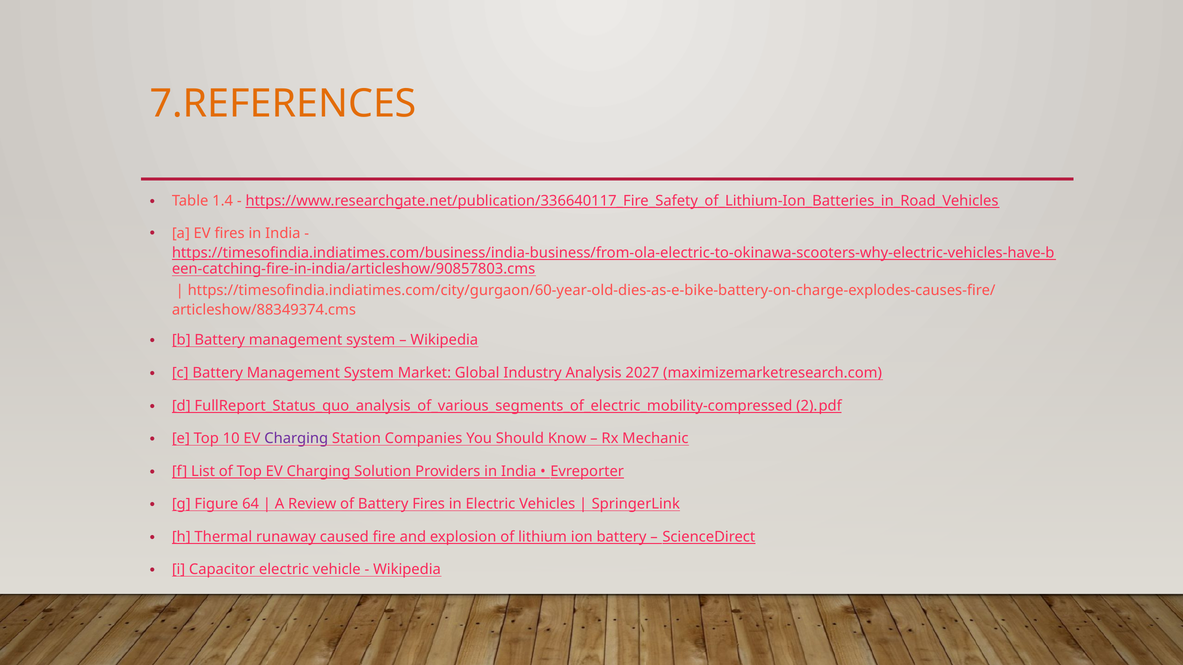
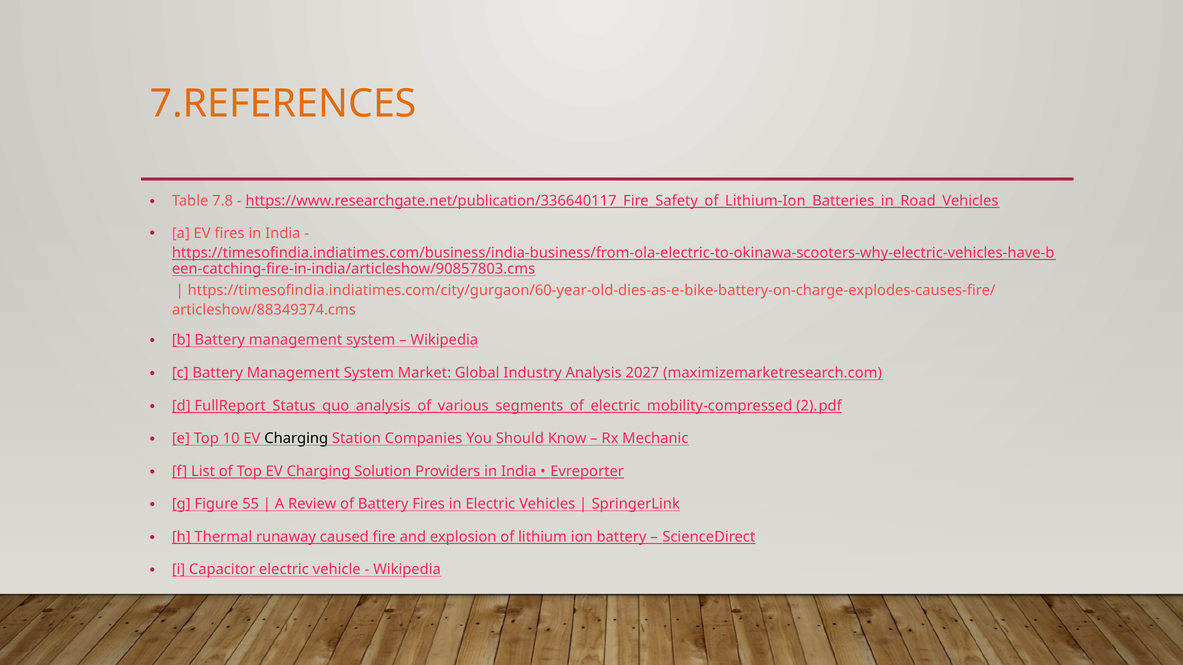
1.4: 1.4 -> 7.8 (223, 201)
Charging colour: purple -> black (296, 439)
64: 64 -> 55 (251, 504)
